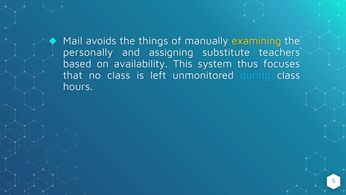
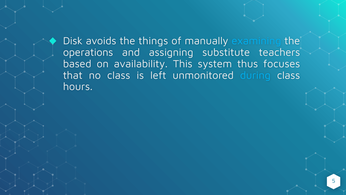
Mail: Mail -> Disk (73, 41)
examining colour: yellow -> light blue (256, 41)
personally: personally -> operations (88, 52)
